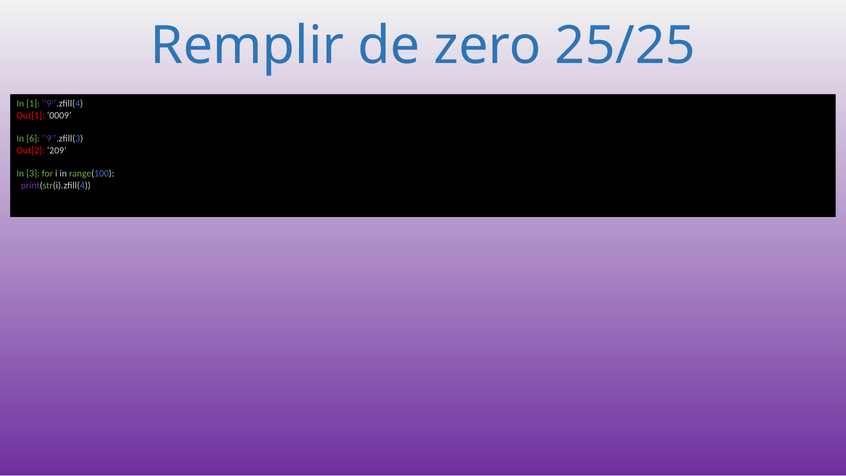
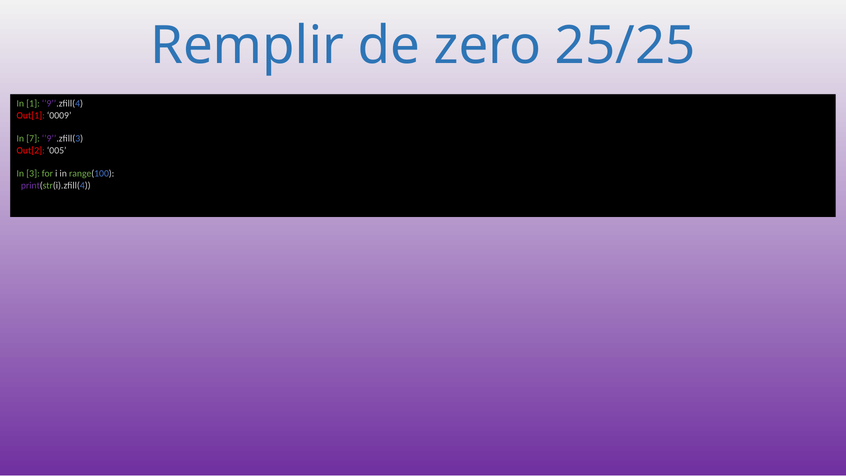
6: 6 -> 7 (33, 139)
209: 209 -> 005 (57, 150)
